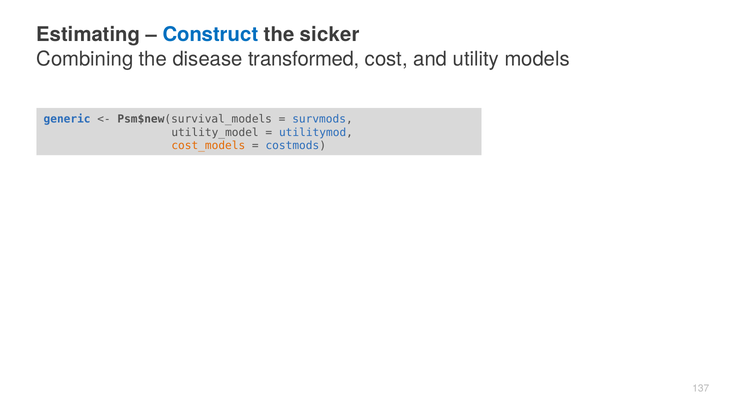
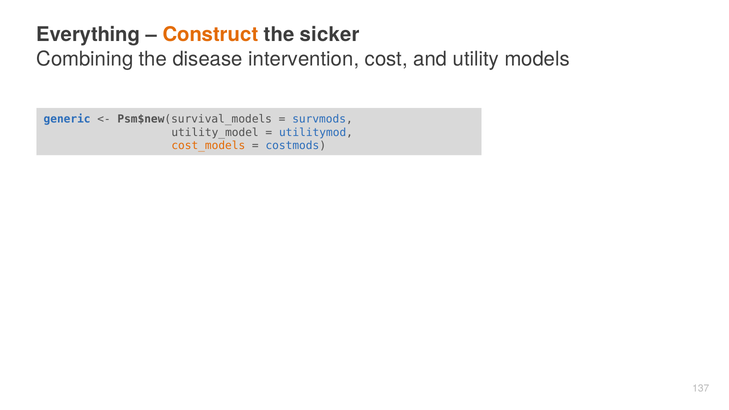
Estimating: Estimating -> Everything (88, 35)
Construct colour: blue -> orange (210, 35)
transformed: transformed -> intervention (304, 59)
